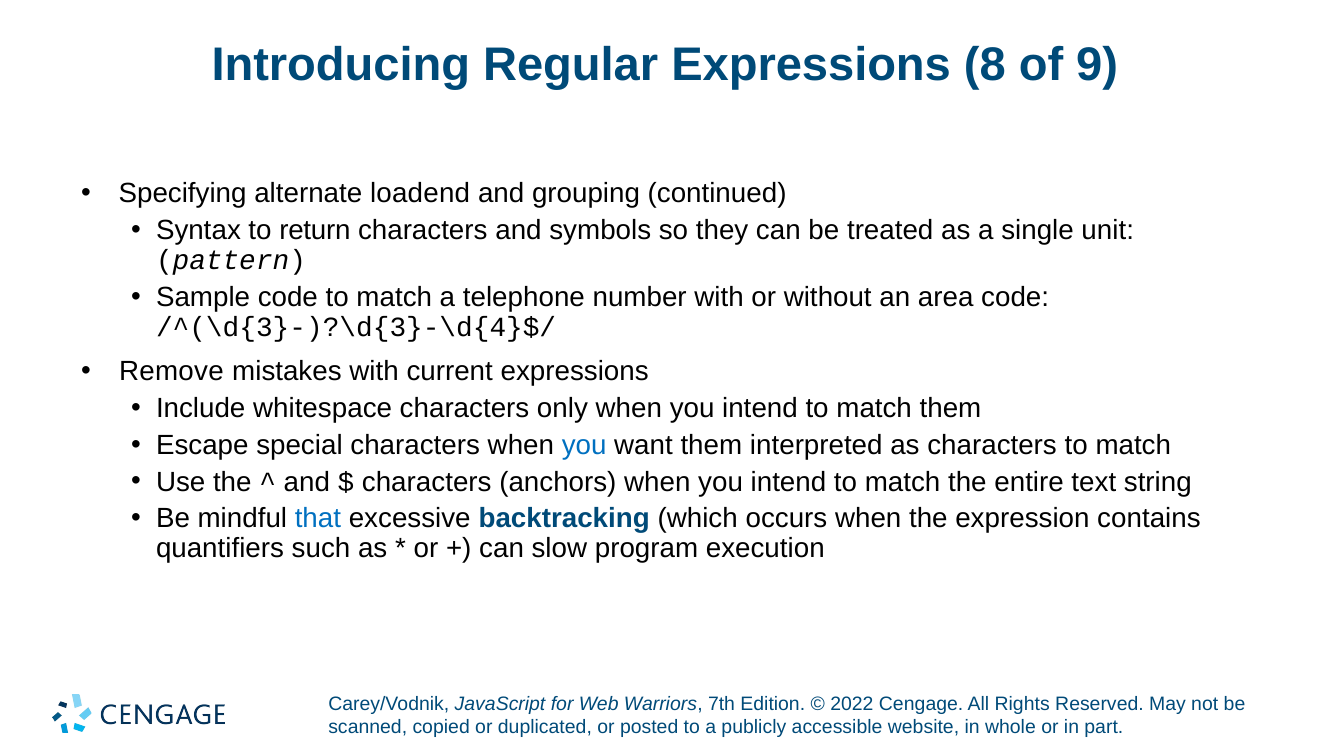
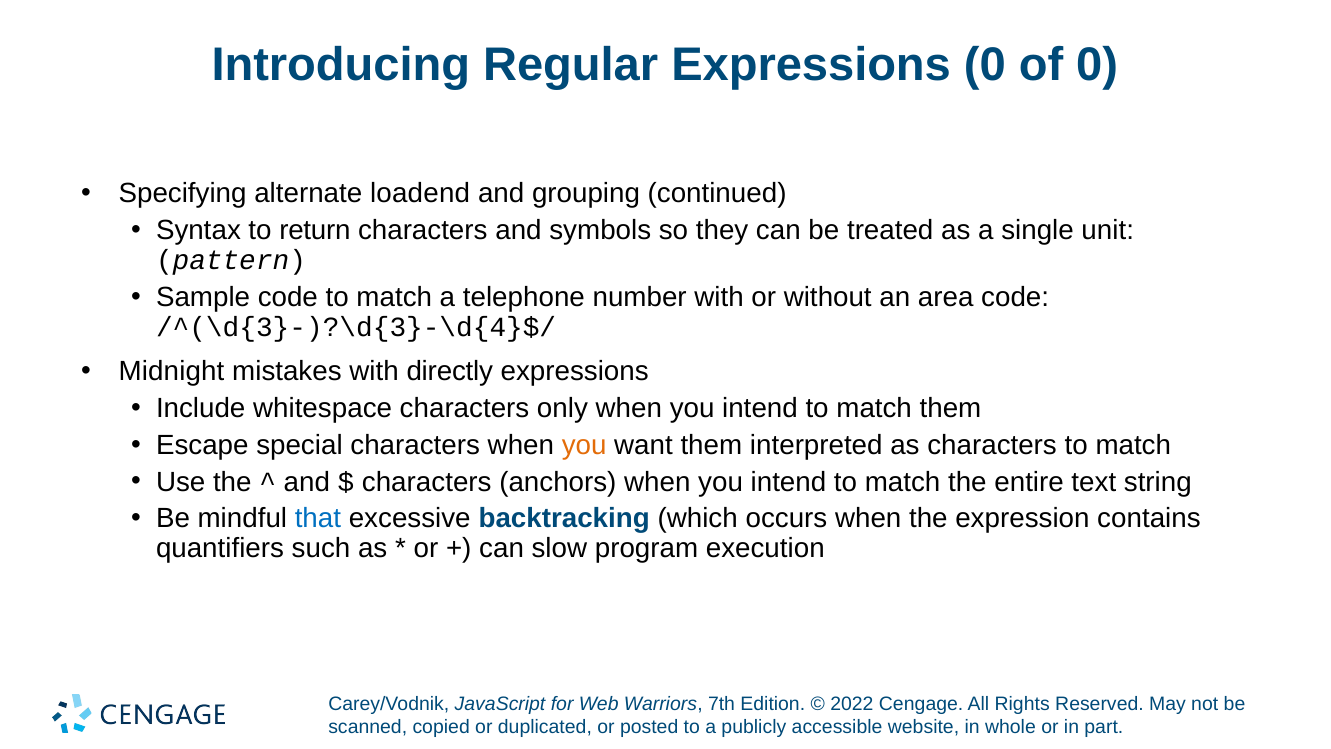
Expressions 8: 8 -> 0 (985, 65)
of 9: 9 -> 0 (1097, 65)
Remove: Remove -> Midnight (171, 371)
current: current -> directly (450, 371)
you colour: blue -> orange (584, 445)
